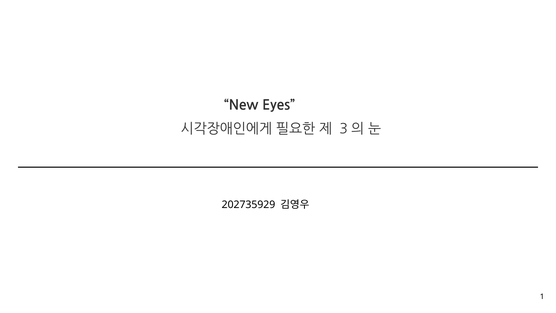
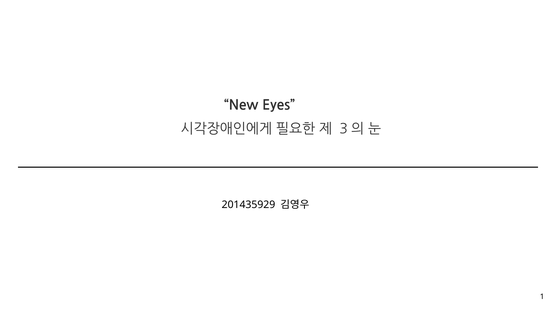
202735929: 202735929 -> 201435929 (248, 205)
